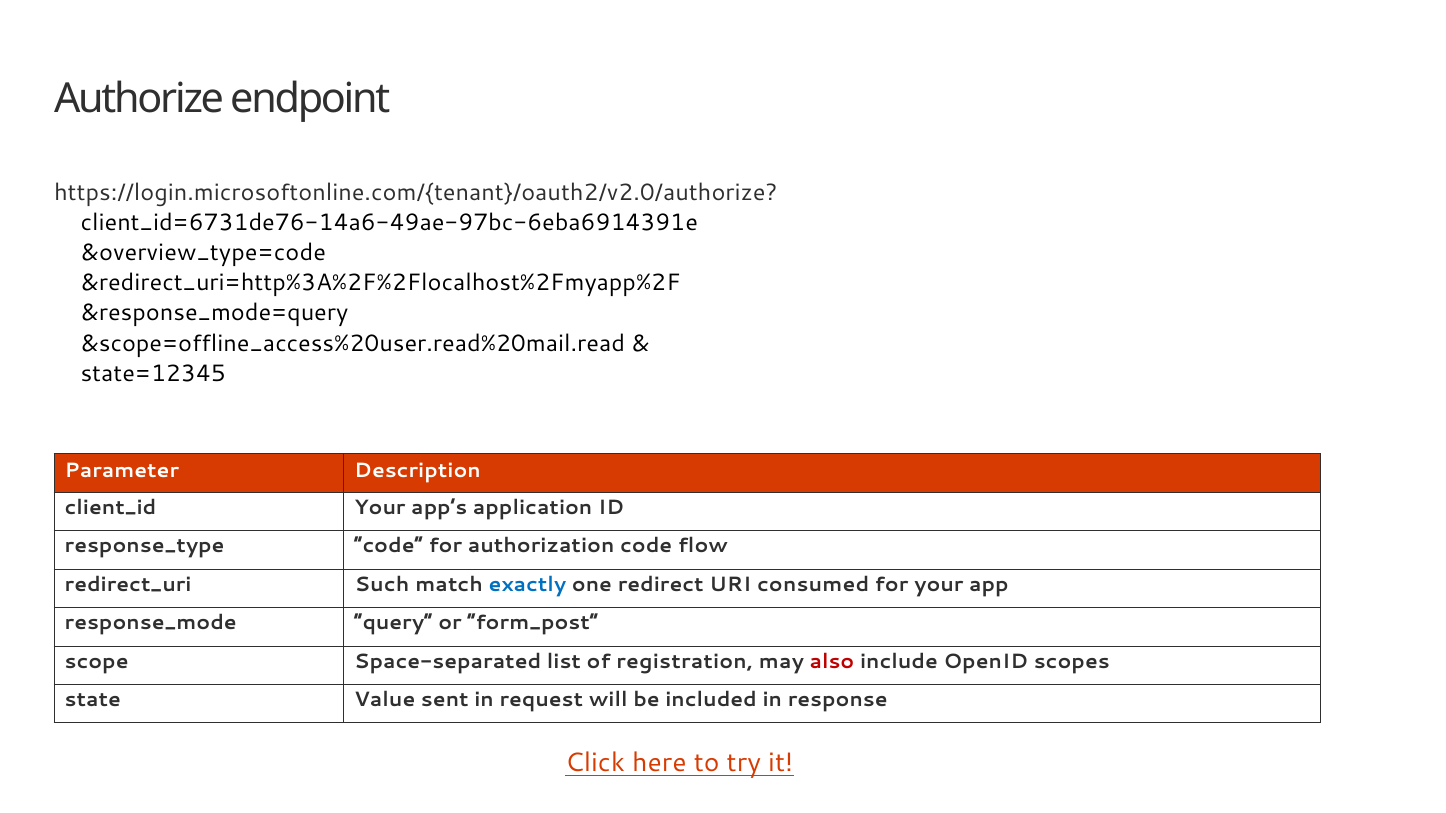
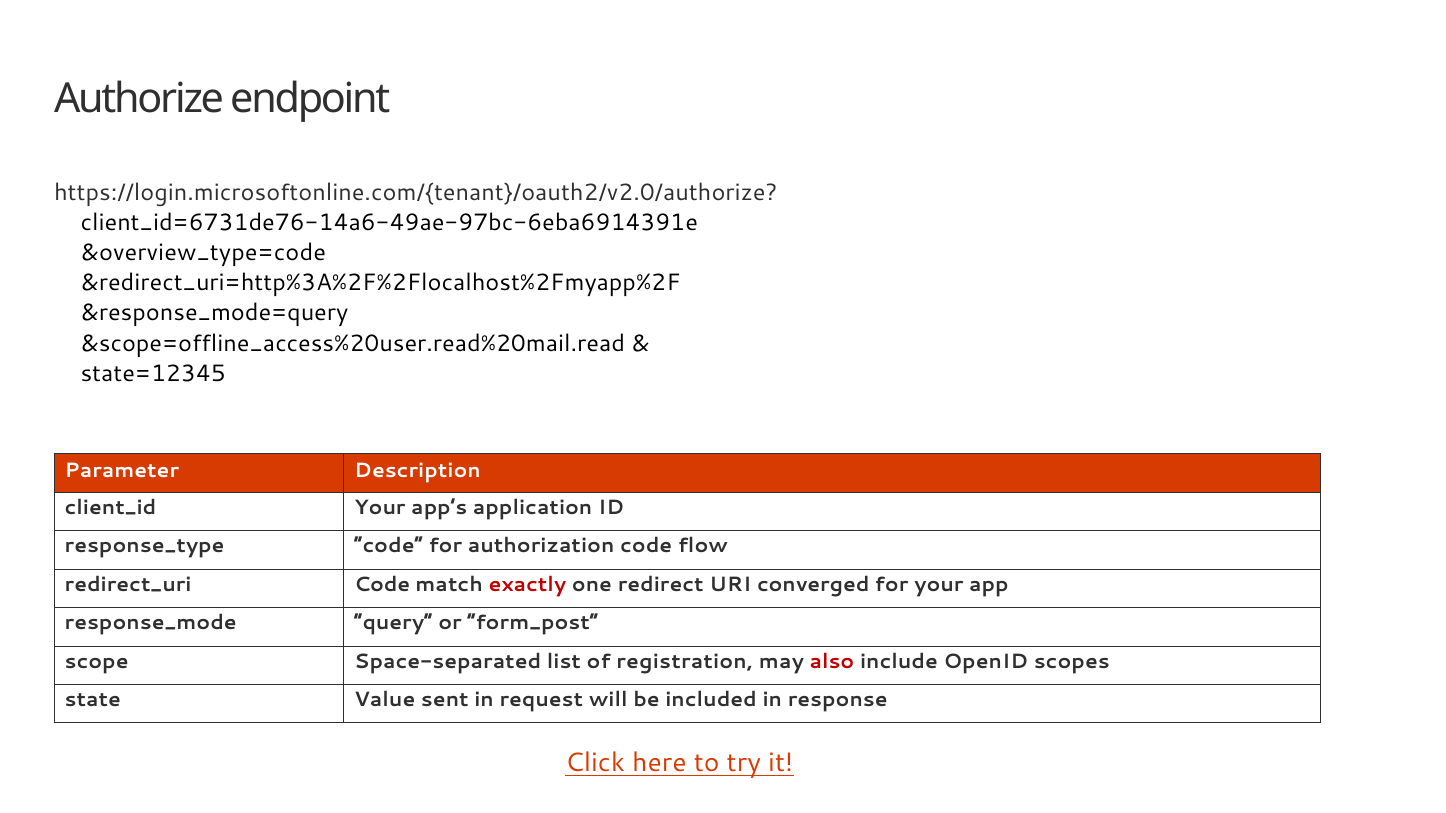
Such: Such -> Code (382, 585)
exactly colour: blue -> red (527, 585)
consumed: consumed -> converged (813, 585)
